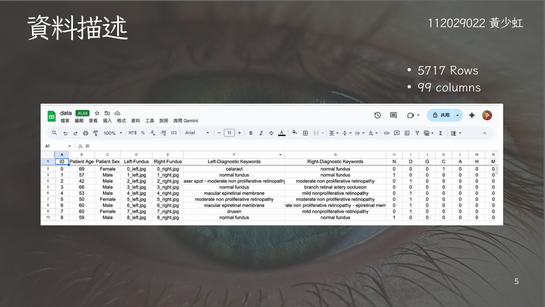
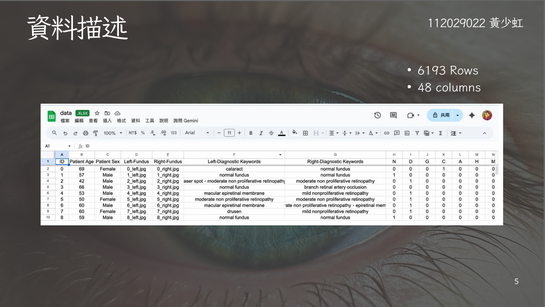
5717: 5717 -> 6193 (432, 70)
99: 99 -> 48 (425, 87)
